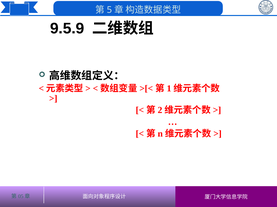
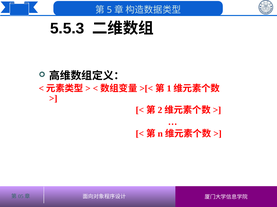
9.5.9: 9.5.9 -> 5.5.3 (67, 29)
